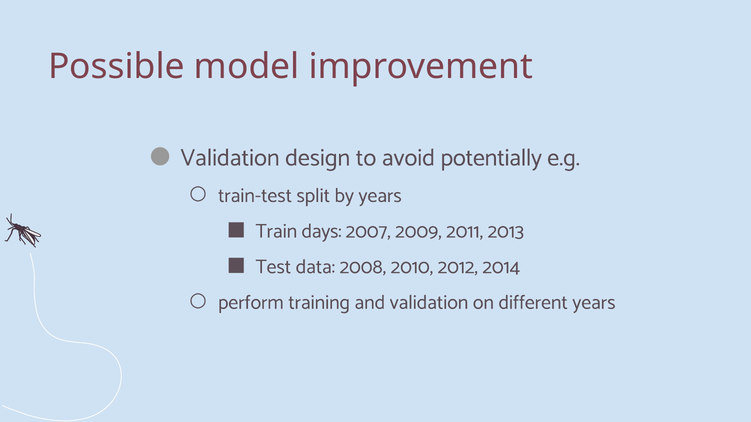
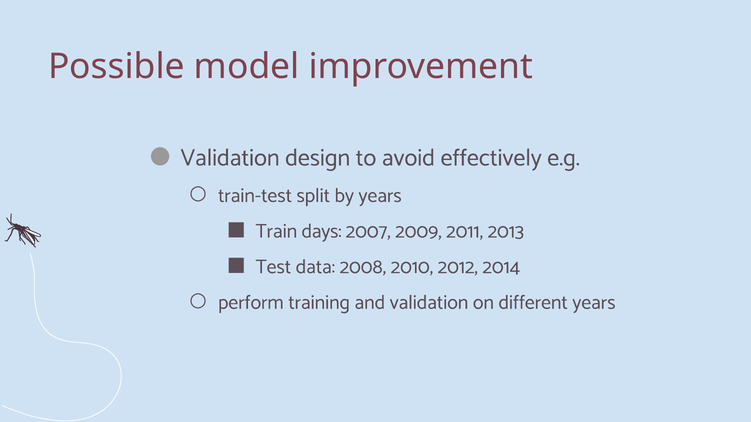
potentially: potentially -> effectively (491, 158)
